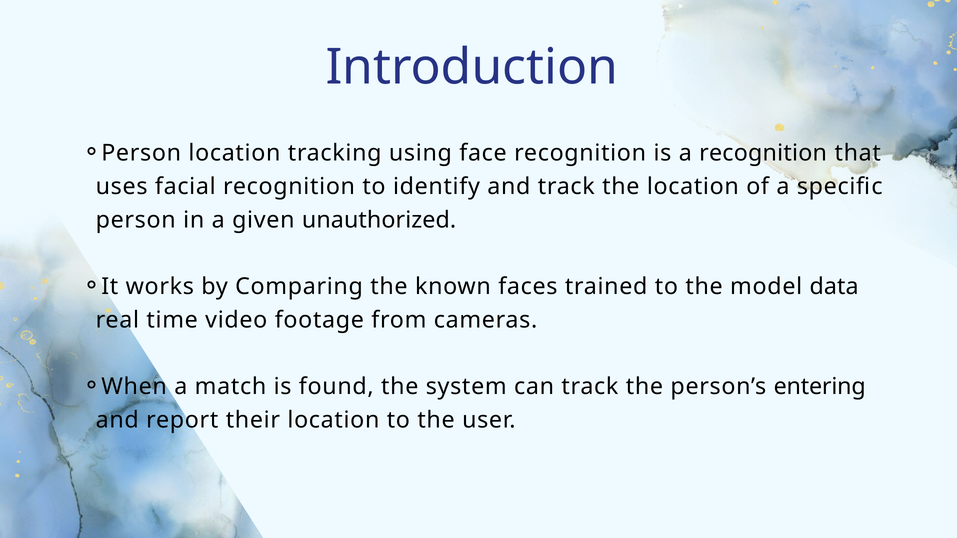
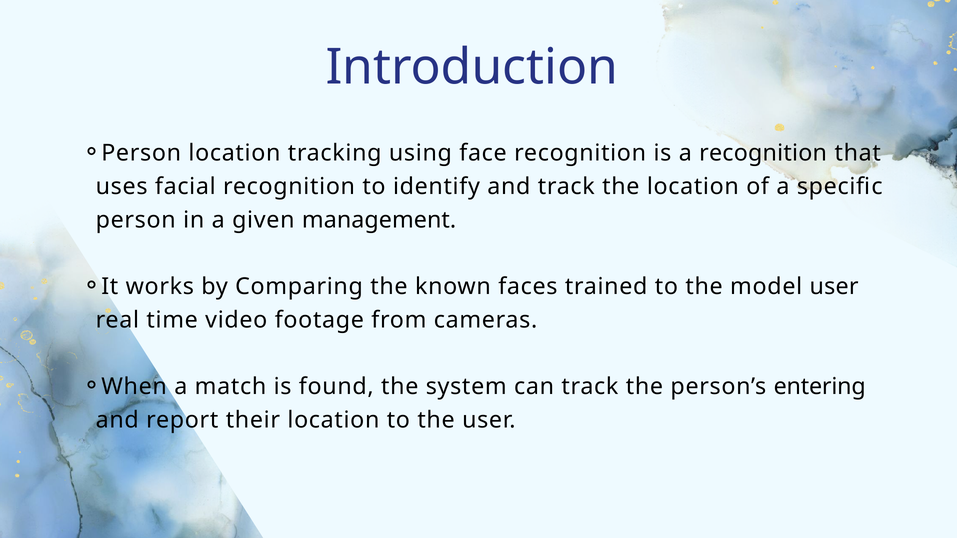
unauthorized: unauthorized -> management (379, 220)
model data: data -> user (834, 287)
